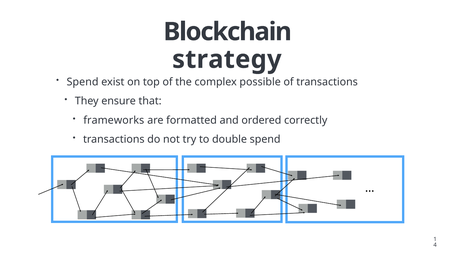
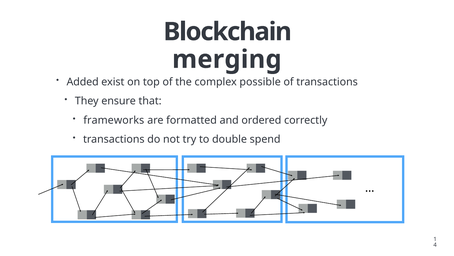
strategy: strategy -> merging (227, 59)
Spend: Spend -> Added (83, 82)
